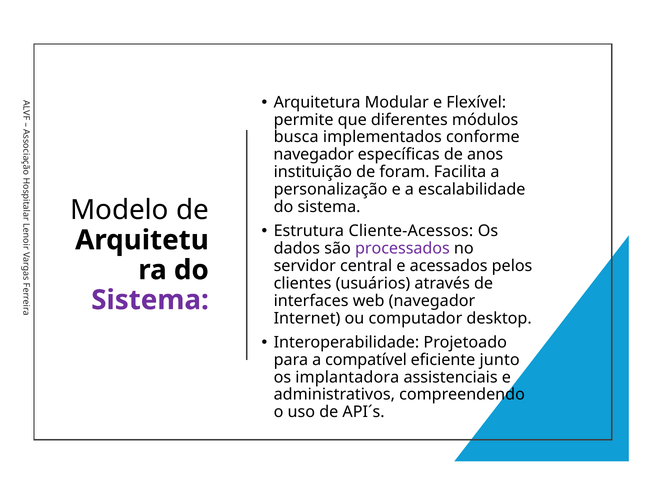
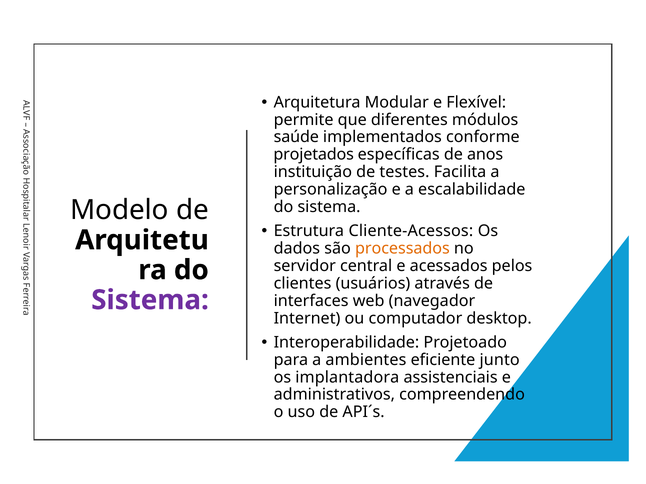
busca: busca -> saúde (296, 137)
navegador: navegador -> projetados (314, 155)
foram: foram -> testes (404, 172)
processados colour: purple -> orange (402, 249)
compatível: compatível -> ambientes (366, 360)
